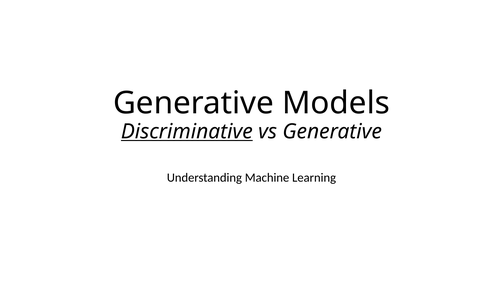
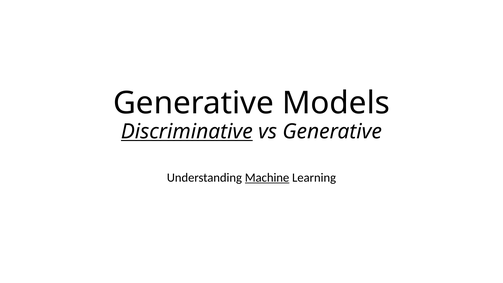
Machine underline: none -> present (267, 178)
